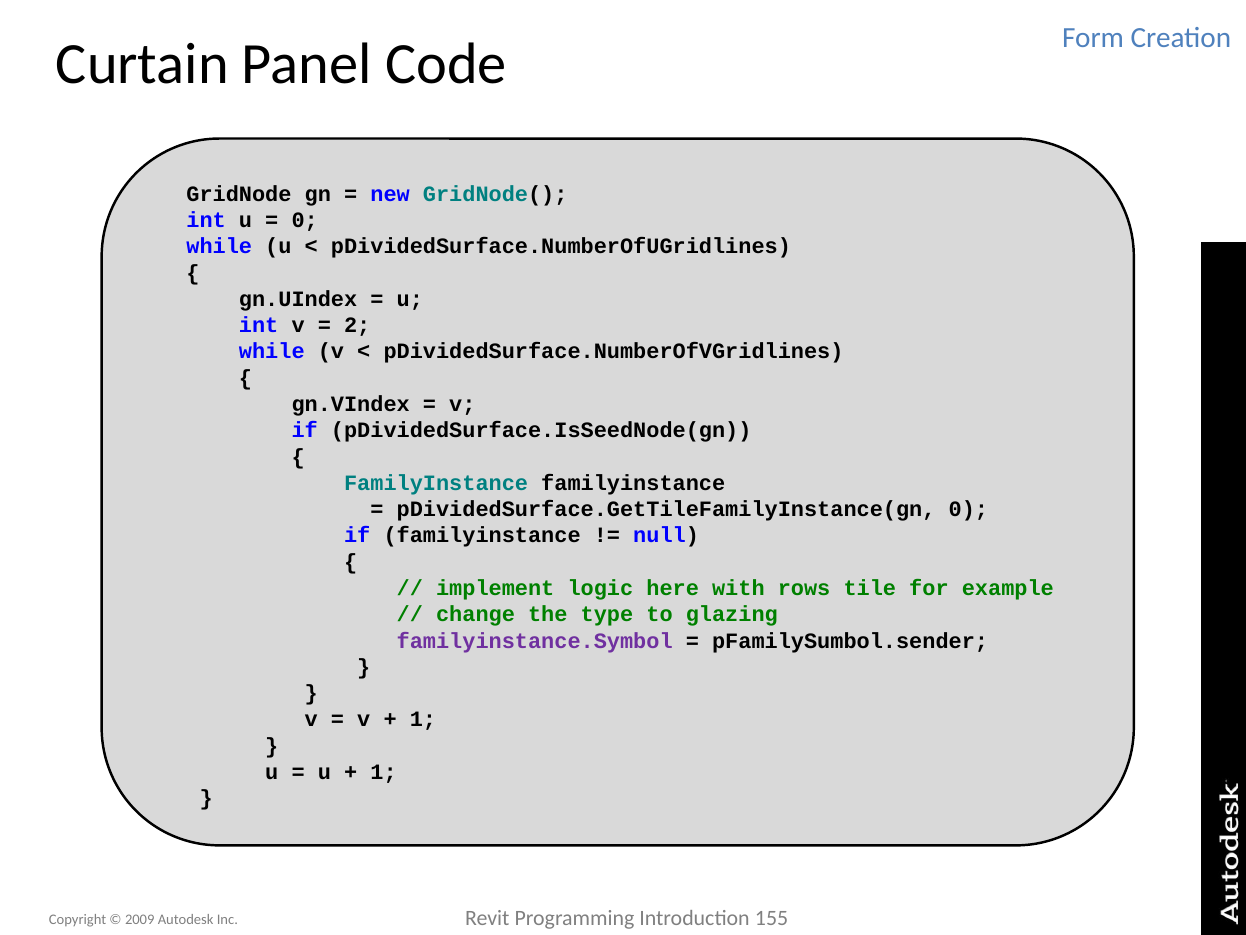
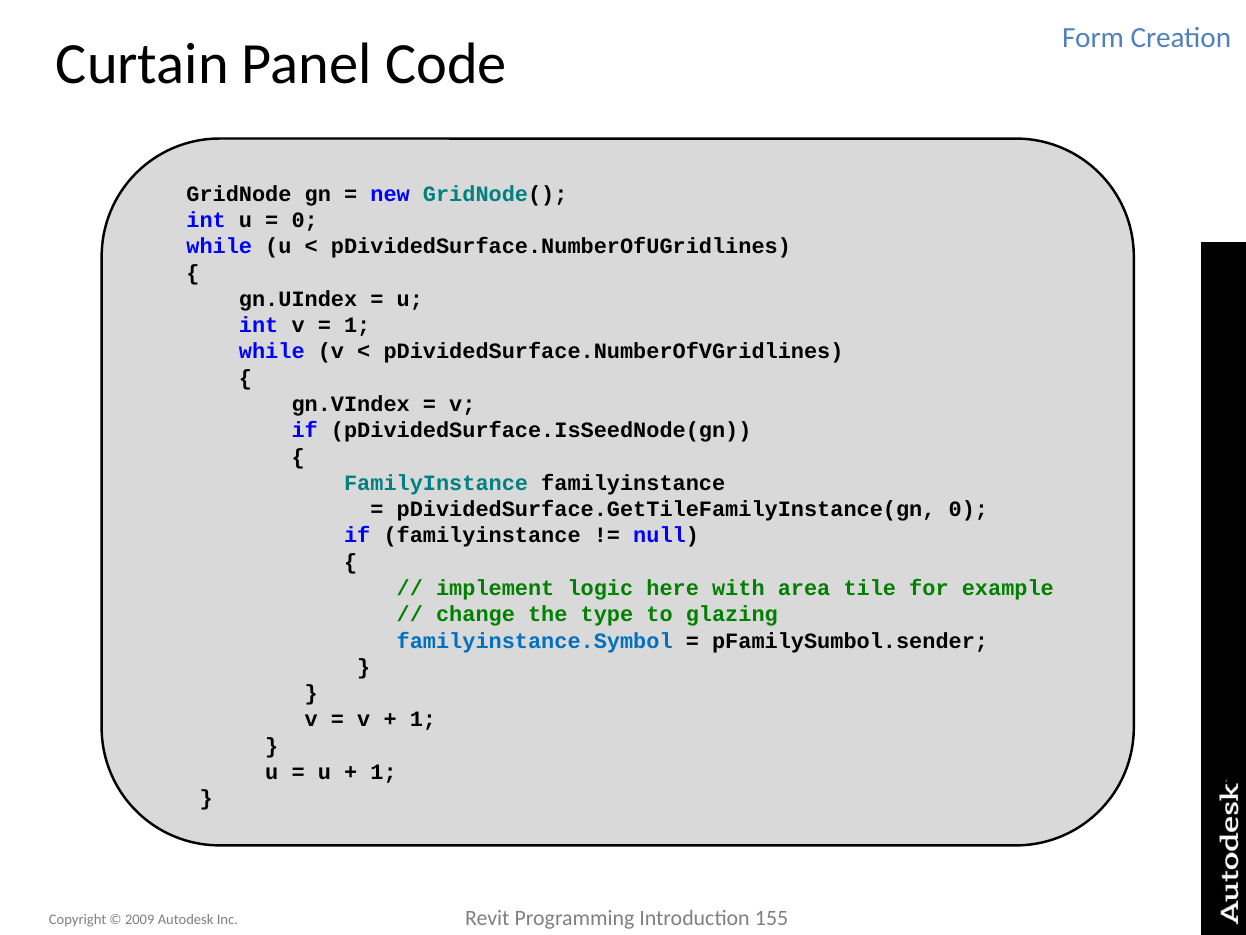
2: 2 -> 1 (357, 325)
rows: rows -> area (804, 588)
familyinstance.Symbol colour: purple -> blue (535, 641)
